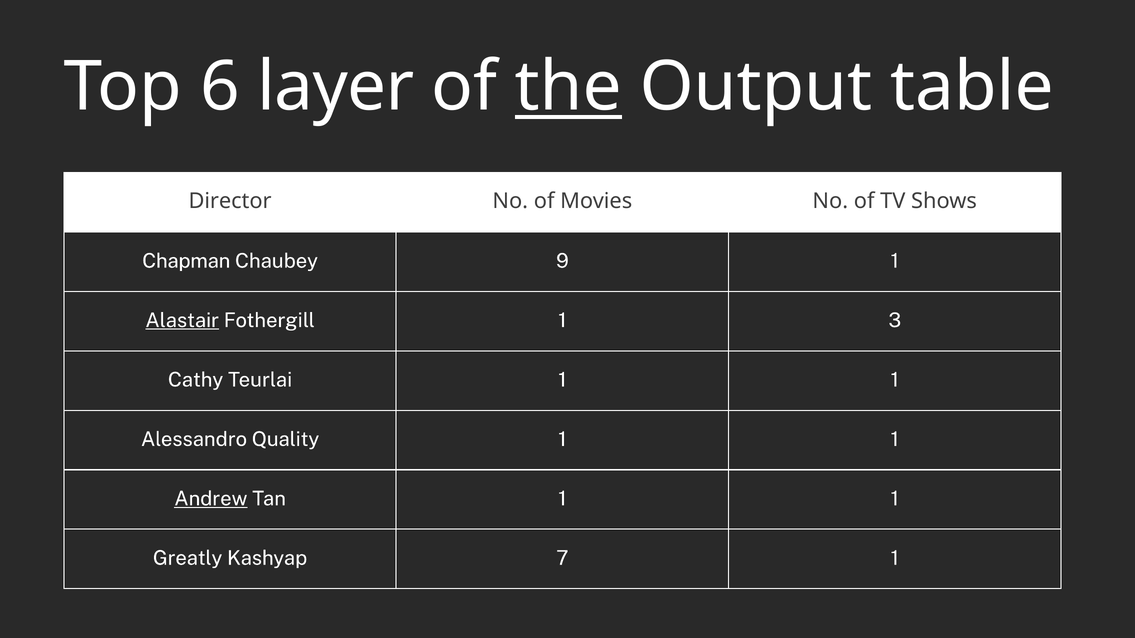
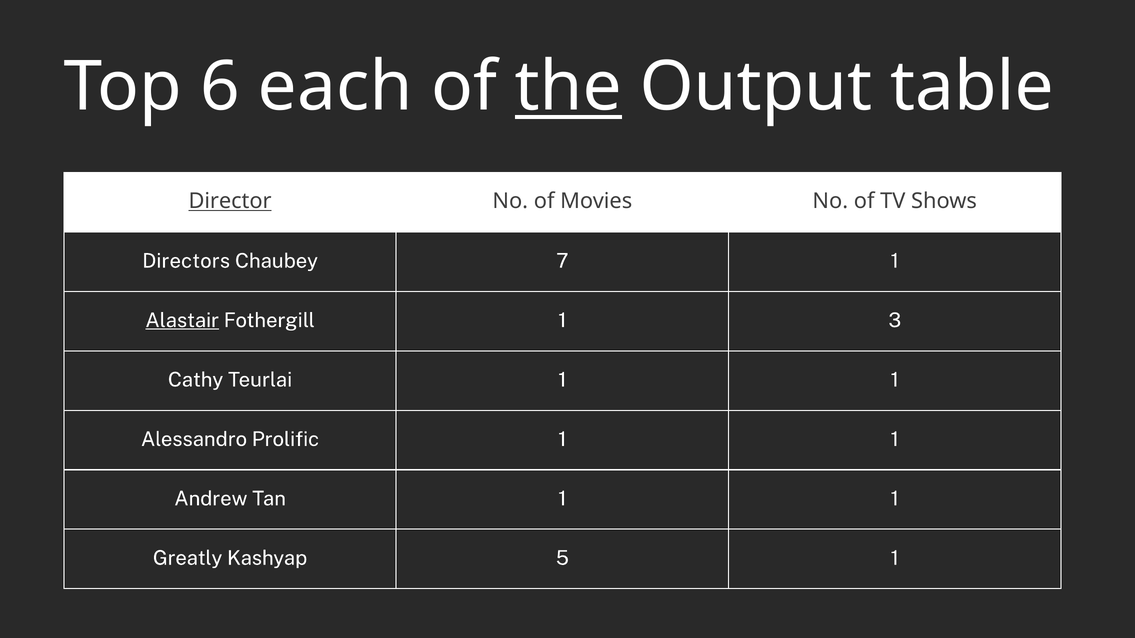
layer: layer -> each (335, 87)
Director underline: none -> present (230, 201)
Chapman: Chapman -> Directors (186, 261)
9: 9 -> 7 (562, 261)
Quality: Quality -> Prolific (285, 440)
Andrew underline: present -> none (211, 499)
7: 7 -> 5 (562, 558)
